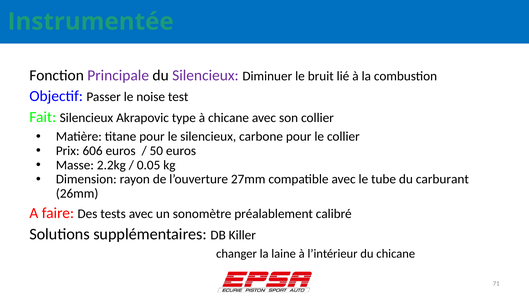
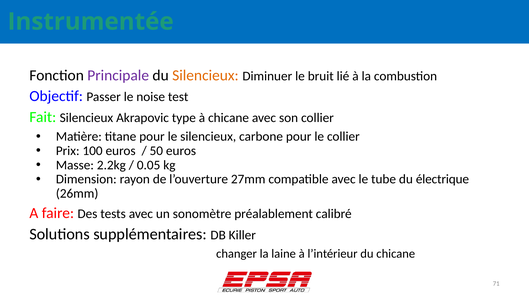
Silencieux colour: purple -> orange (205, 76)
606: 606 -> 100 (93, 151)
carburant: carburant -> électrique (442, 180)
